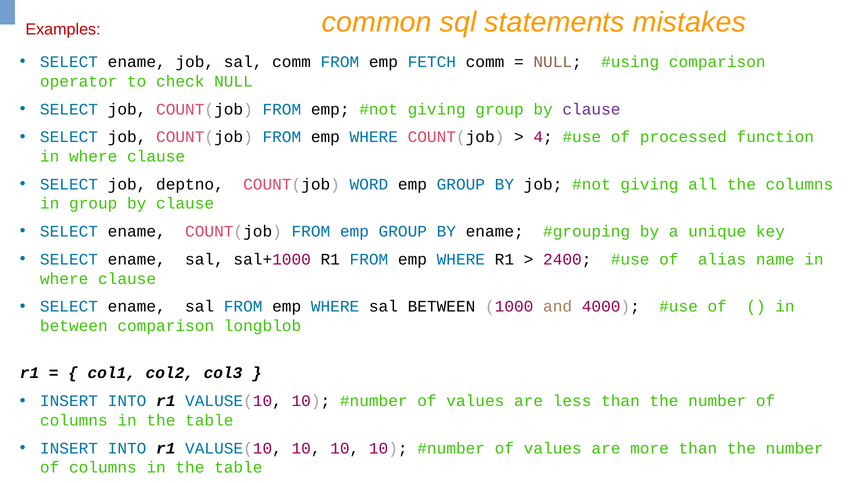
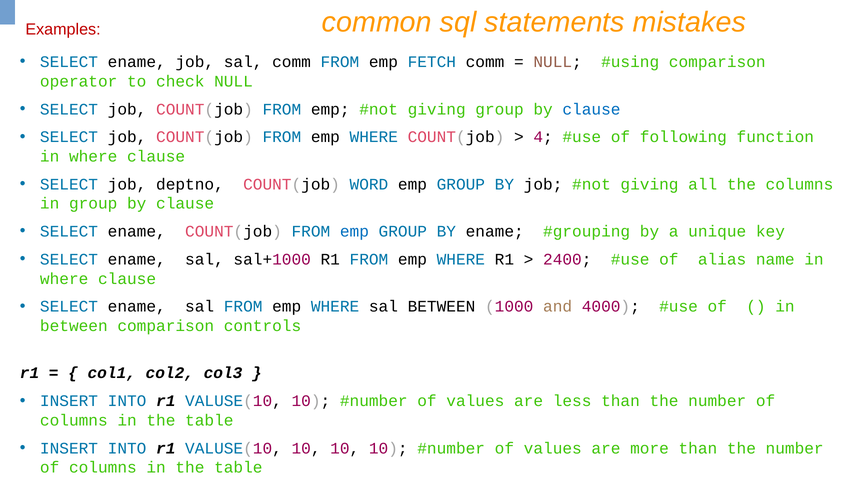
clause colour: purple -> blue (591, 109)
processed: processed -> following (683, 137)
longblob: longblob -> controls (263, 326)
